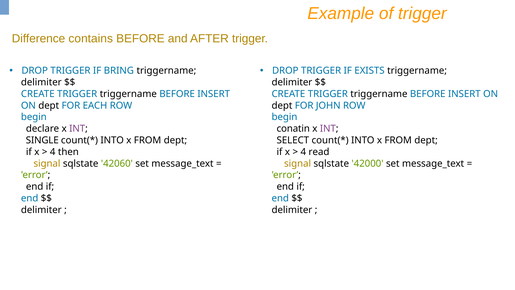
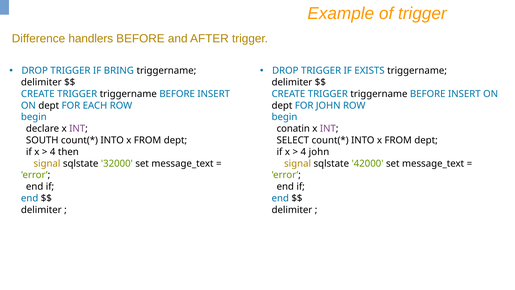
contains: contains -> handlers (91, 39)
SINGLE: SINGLE -> SOUTH (42, 140)
4 read: read -> john (319, 152)
42060: 42060 -> 32000 (117, 163)
